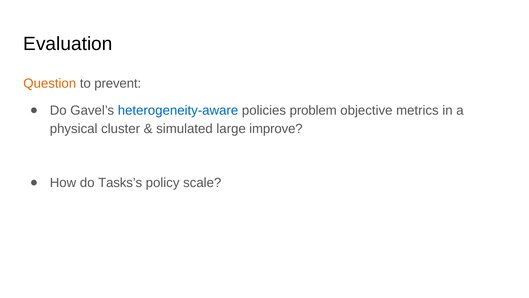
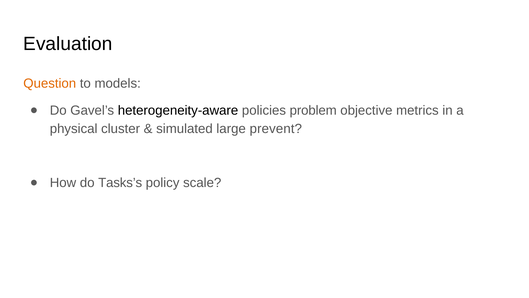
prevent: prevent -> models (118, 83)
heterogeneity-aware colour: blue -> black (178, 110)
improve: improve -> prevent (276, 128)
